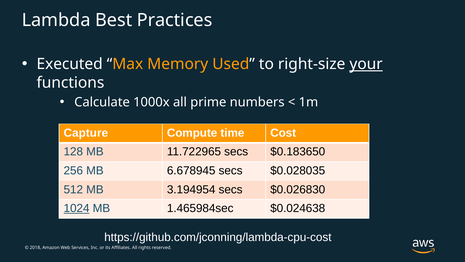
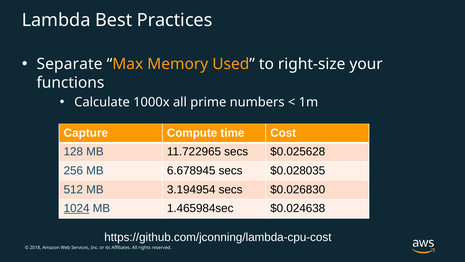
Executed: Executed -> Separate (70, 64)
your underline: present -> none (366, 64)
$0.183650: $0.183650 -> $0.025628 (298, 152)
